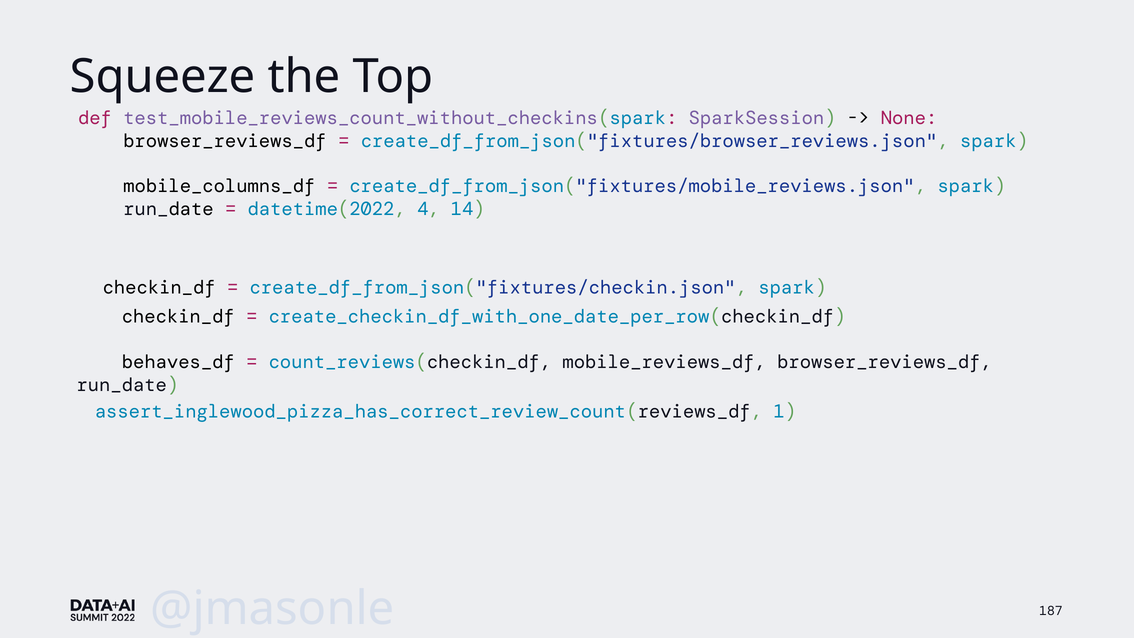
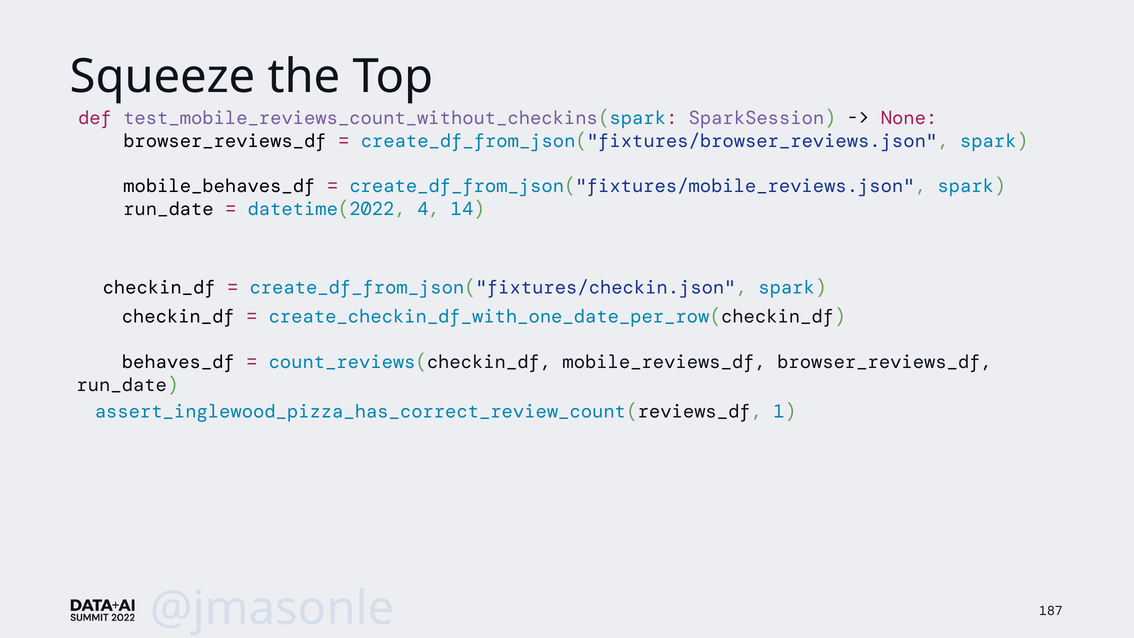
mobile_columns_df: mobile_columns_df -> mobile_behaves_df (219, 186)
